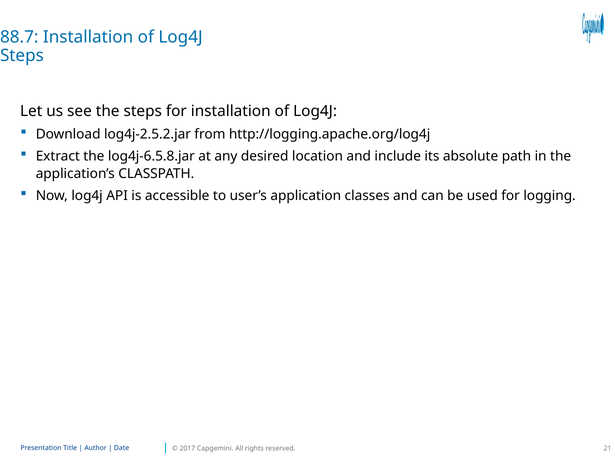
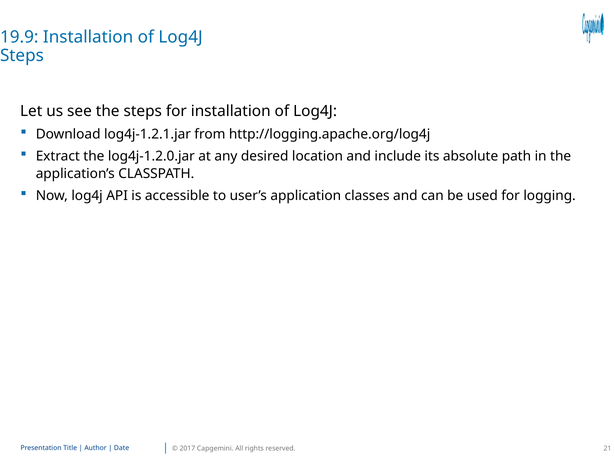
88.7: 88.7 -> 19.9 (19, 37)
log4j-2.5.2.jar: log4j-2.5.2.jar -> log4j-1.2.1.jar (147, 134)
log4j-6.5.8.jar: log4j-6.5.8.jar -> log4j-1.2.0.jar (151, 157)
